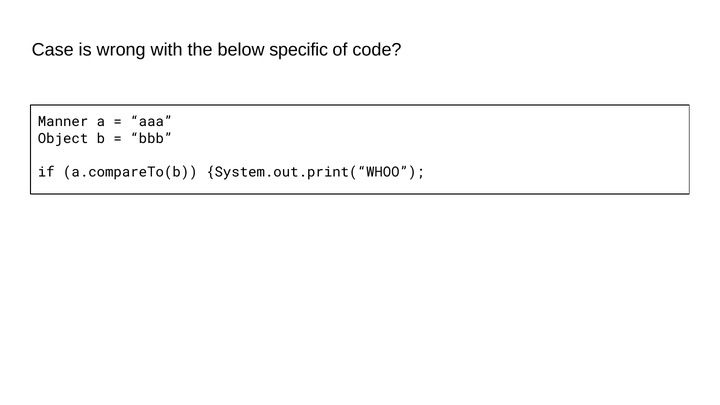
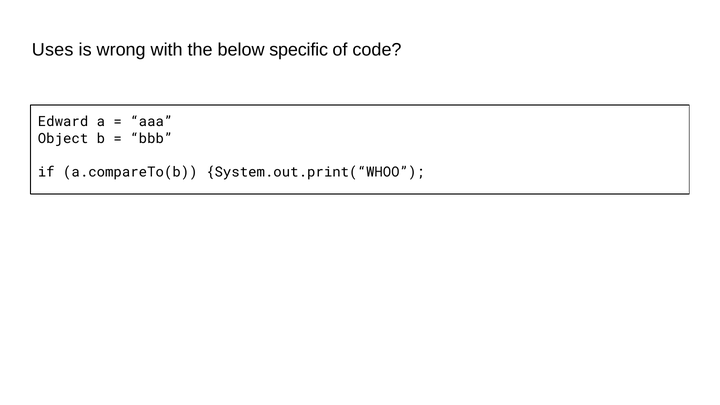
Case: Case -> Uses (53, 50)
Manner: Manner -> Edward (63, 122)
